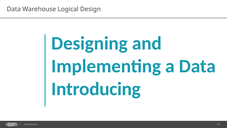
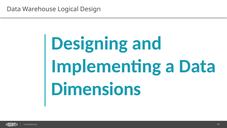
Introducing: Introducing -> Dimensions (96, 89)
